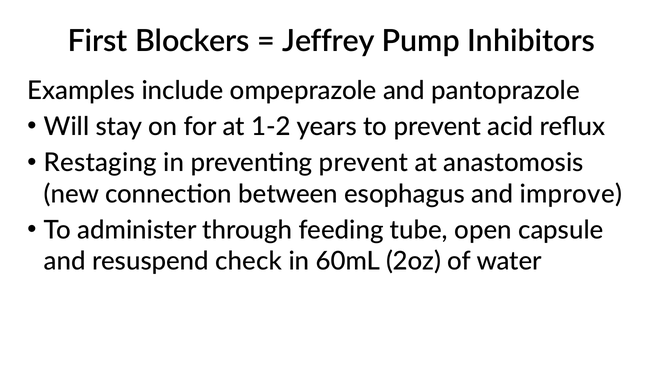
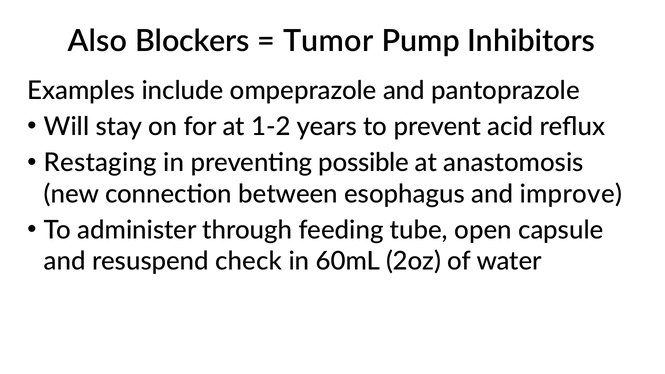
First: First -> Also (97, 41)
Jeffrey: Jeffrey -> Tumor (328, 41)
preventing prevent: prevent -> possible (364, 163)
